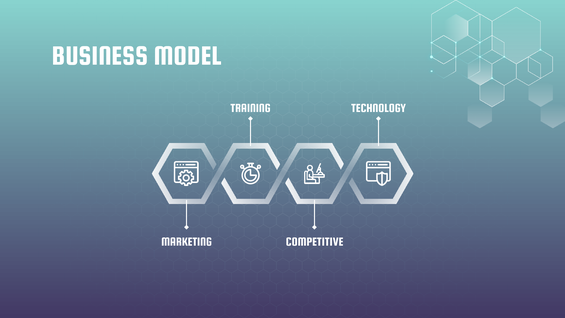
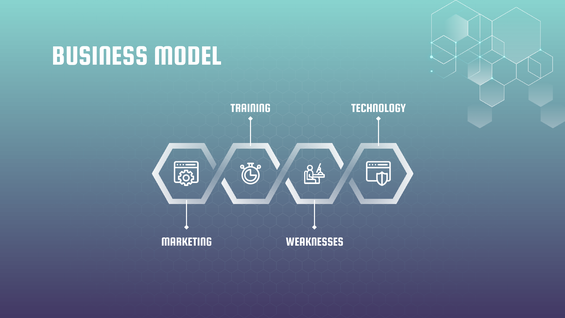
COMPETITIVE: COMPETITIVE -> WEAKNESSES (315, 241)
